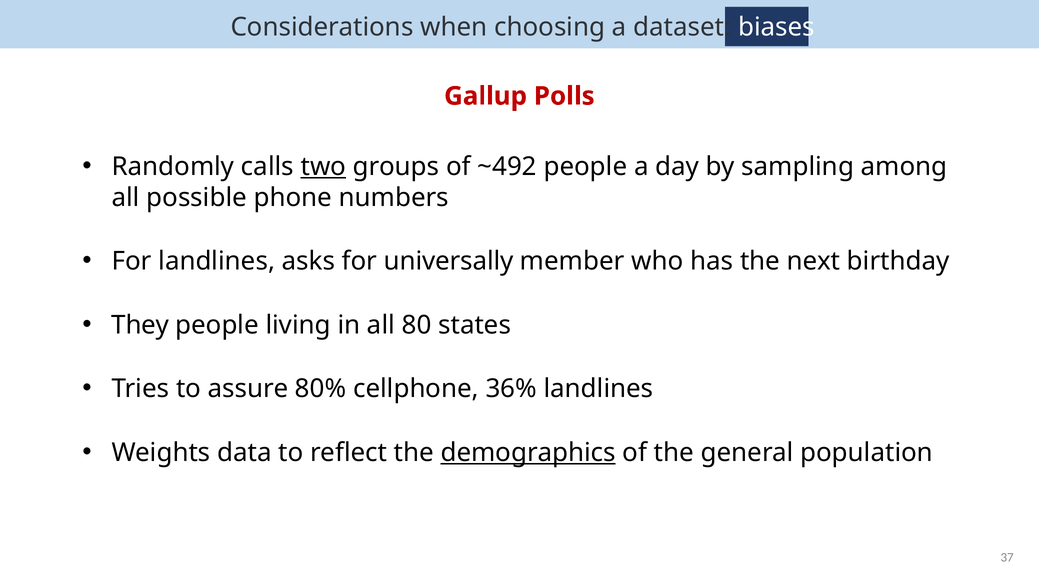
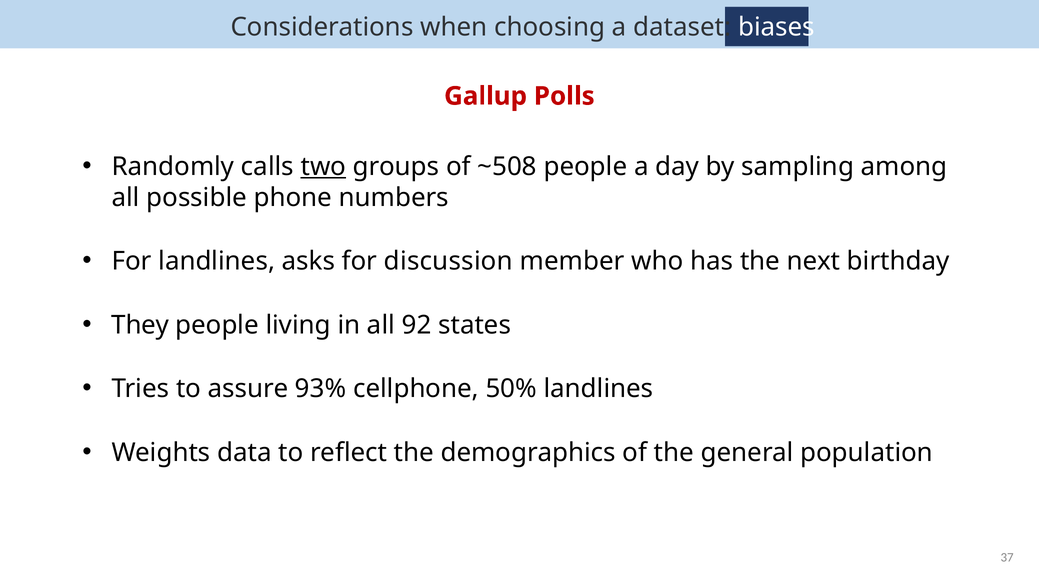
~492: ~492 -> ~508 (507, 166)
universally: universally -> discussion (448, 261)
80: 80 -> 92 (417, 325)
80%: 80% -> 93% (321, 388)
36%: 36% -> 50% (511, 388)
demographics underline: present -> none (528, 452)
